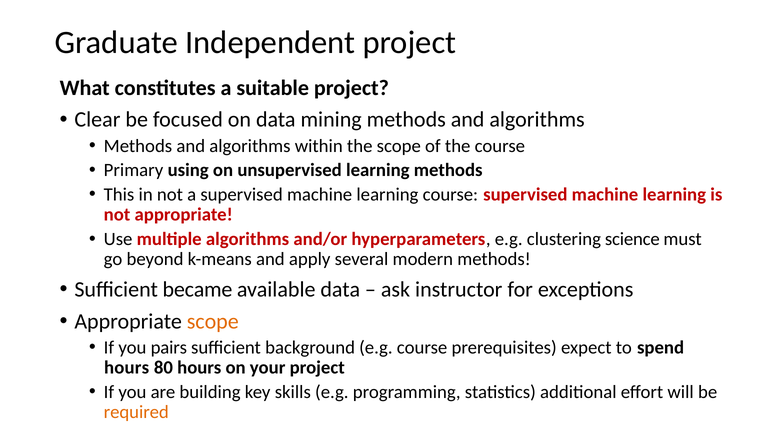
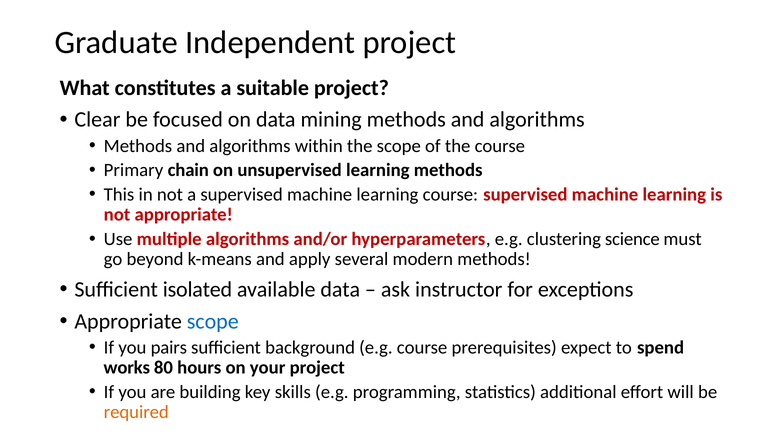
using: using -> chain (188, 170)
became: became -> isolated (198, 290)
scope colour: orange -> blue (213, 322)
hours: hours -> works (127, 368)
